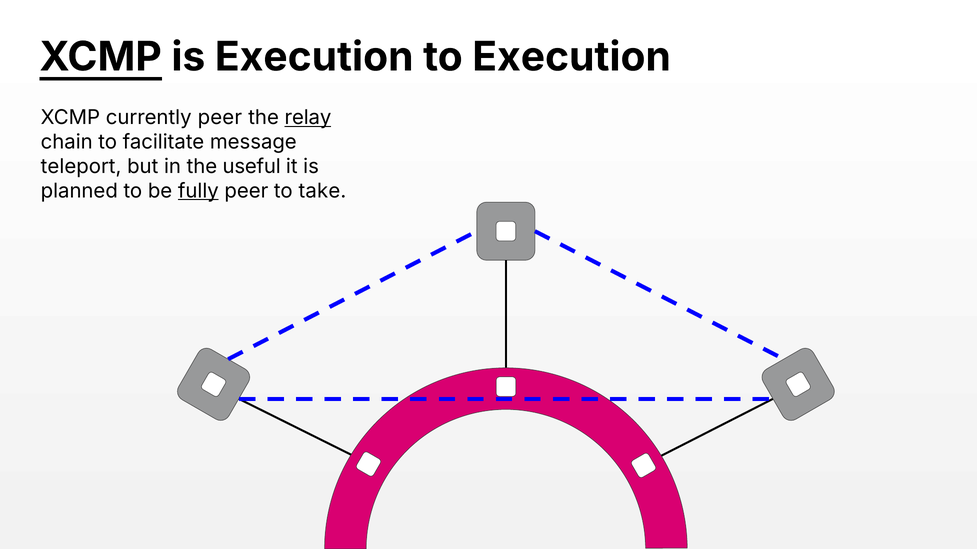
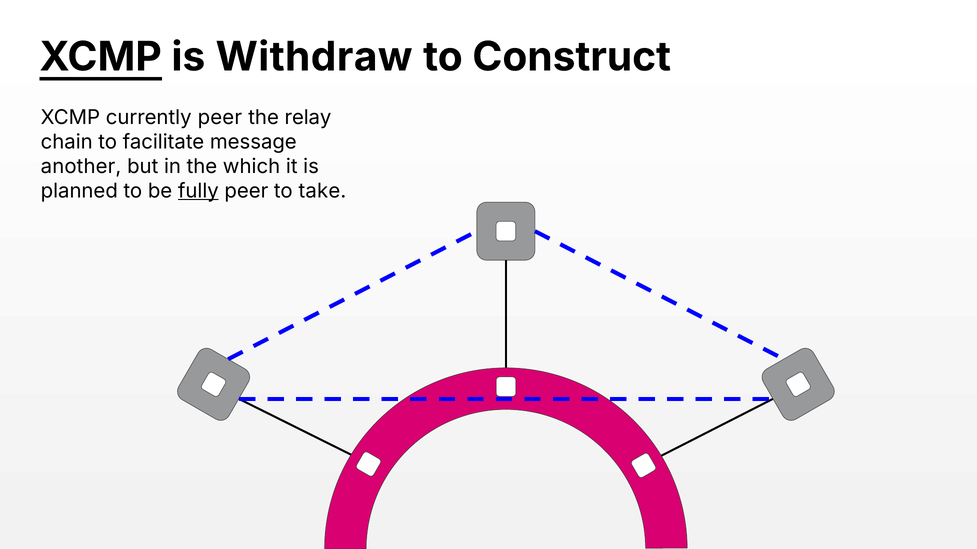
is Execution: Execution -> Withdraw (314, 57)
to Execution: Execution -> Construct (572, 57)
relay underline: present -> none (308, 118)
teleport: teleport -> another (81, 167)
useful: useful -> which (252, 167)
